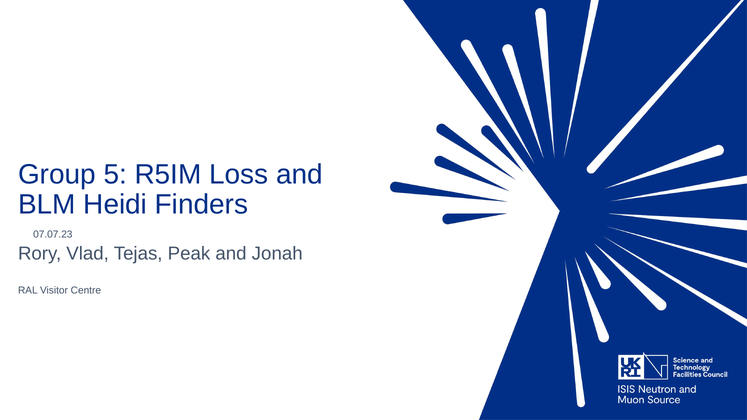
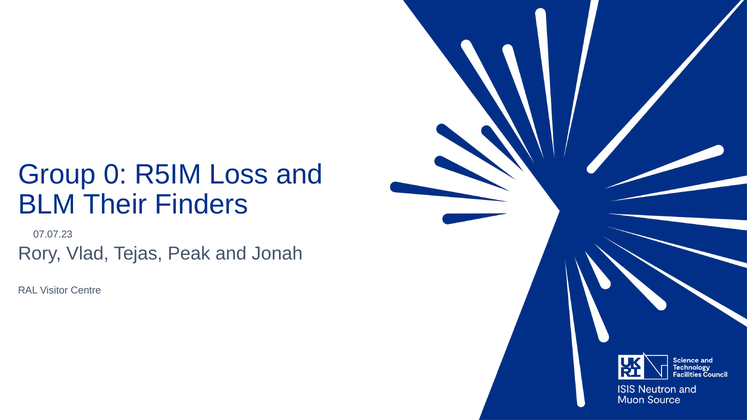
5: 5 -> 0 (115, 174)
Heidi: Heidi -> Their (115, 205)
